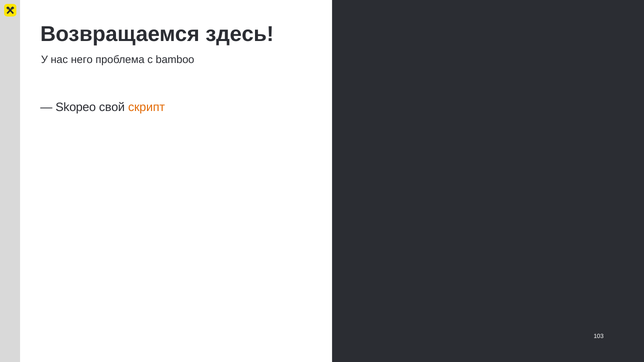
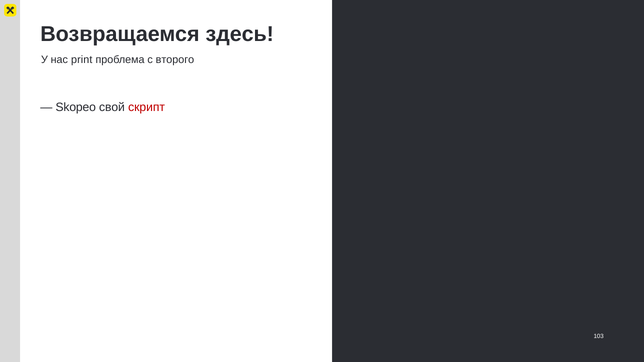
него: него -> print (82, 60)
bamboo: bamboo -> второго (175, 60)
скрипт colour: orange -> red (147, 108)
